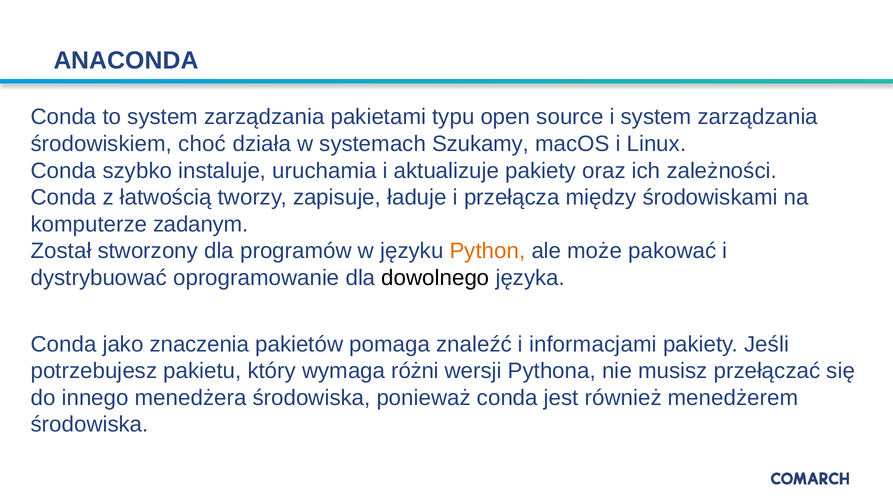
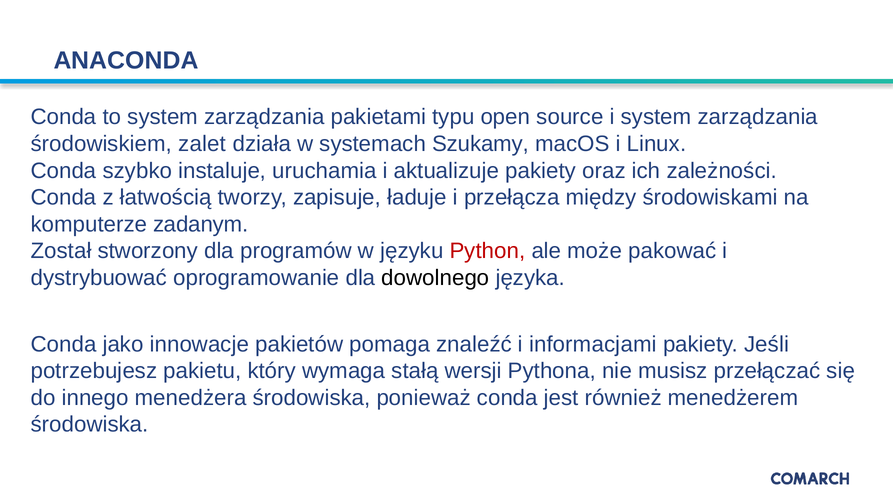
choć: choć -> zalet (202, 144)
Python colour: orange -> red (487, 251)
znaczenia: znaczenia -> innowacje (199, 344)
różni: różni -> stałą (415, 371)
